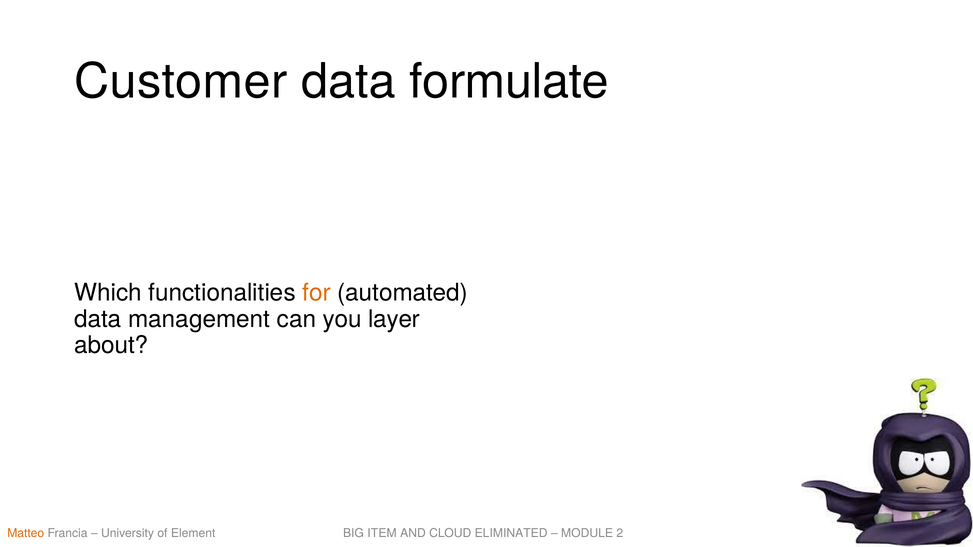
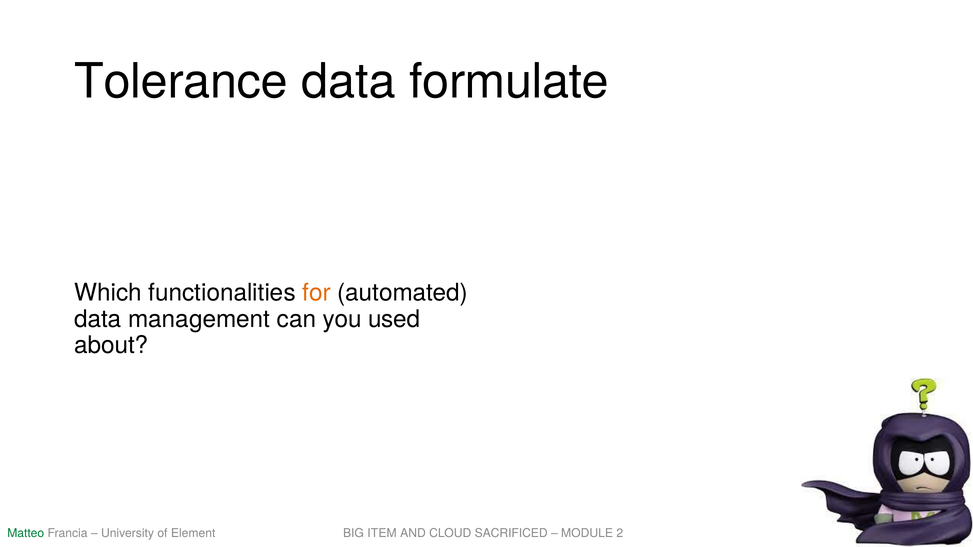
Customer: Customer -> Tolerance (181, 82)
layer: layer -> used (394, 319)
Matteo colour: orange -> green (26, 534)
ELIMINATED: ELIMINATED -> SACRIFICED (511, 534)
